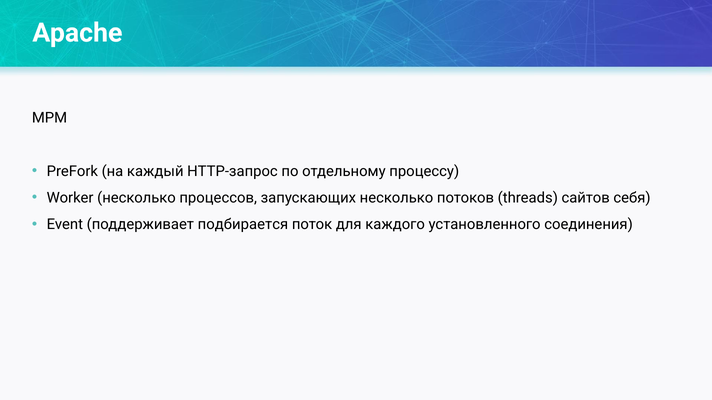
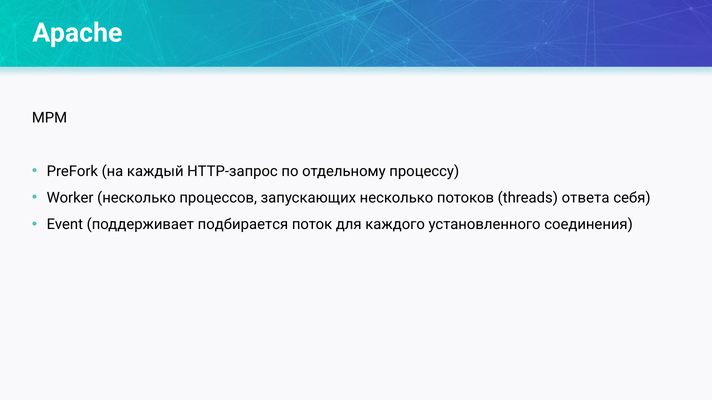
сайтов: сайтов -> ответа (586, 198)
